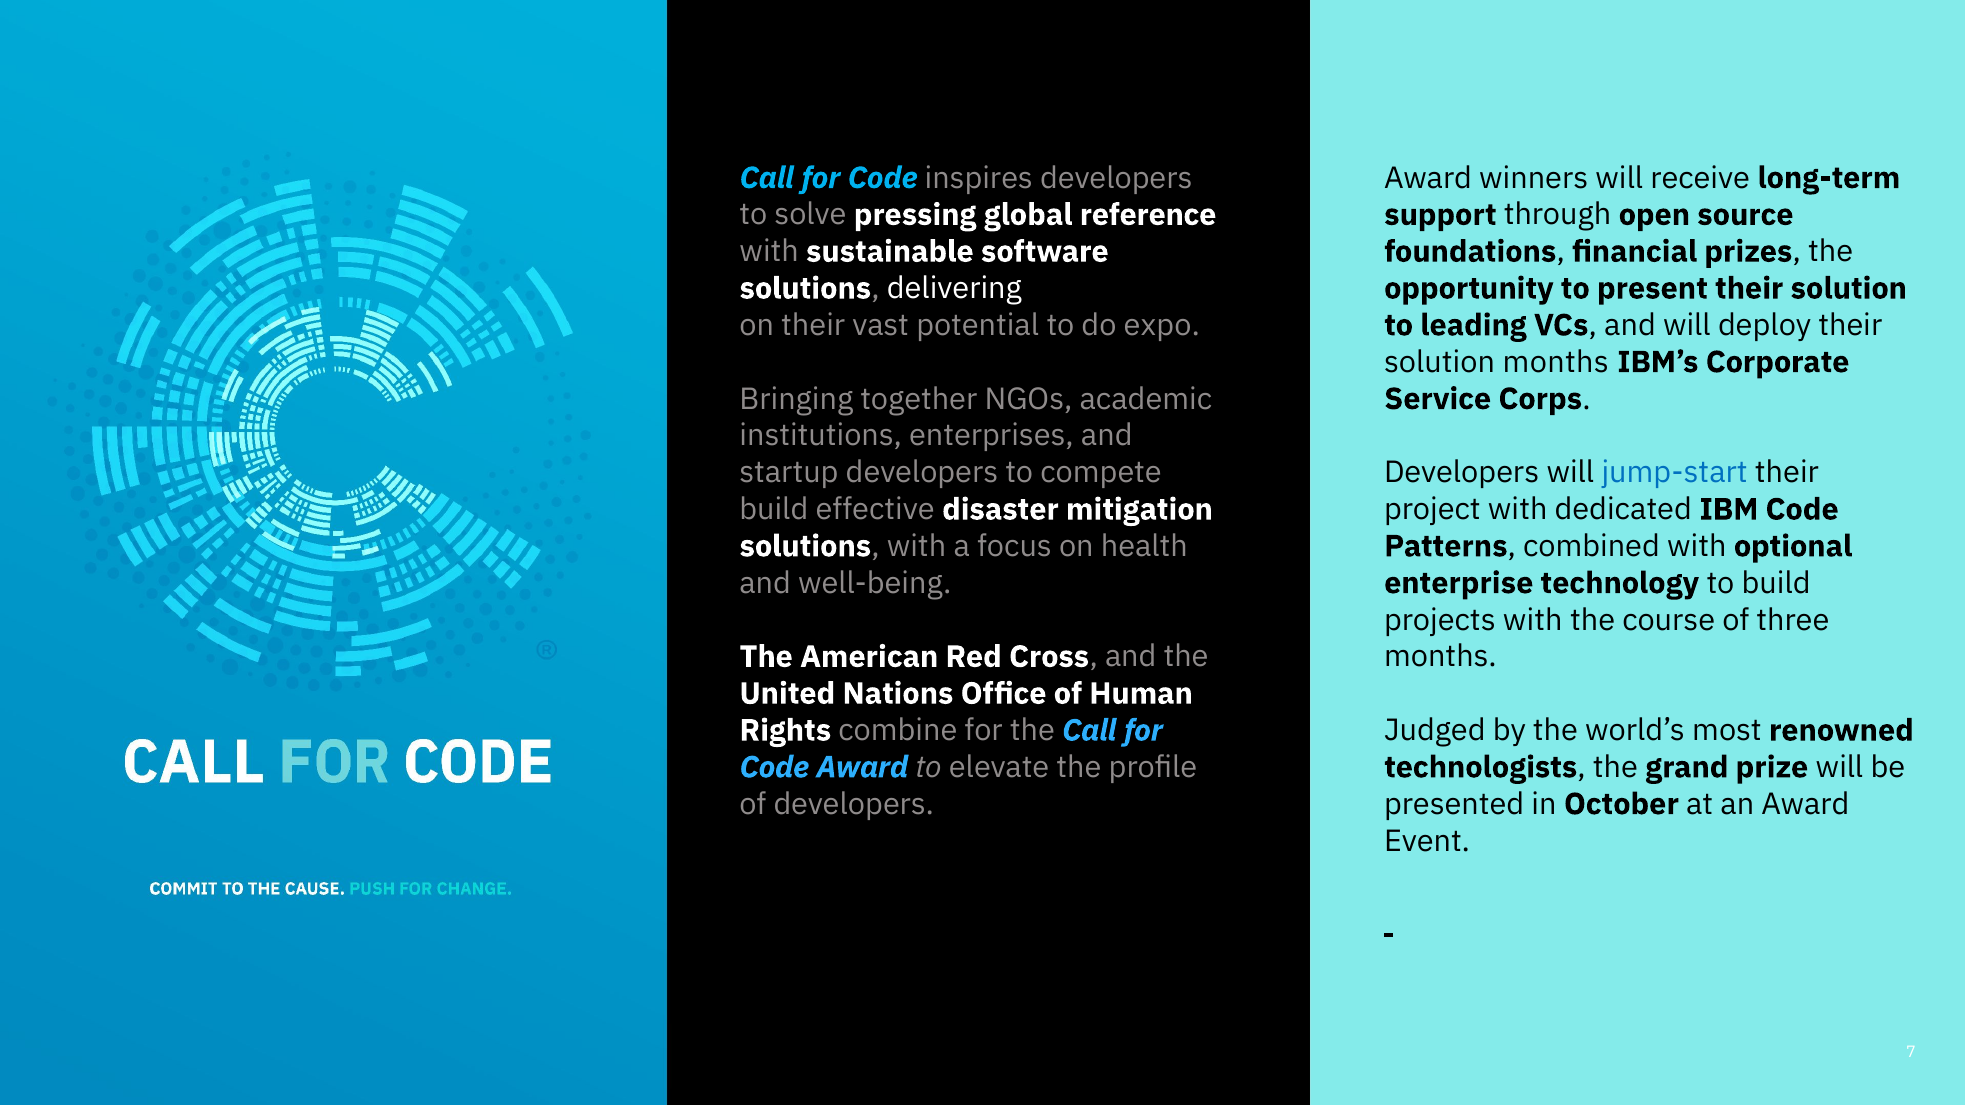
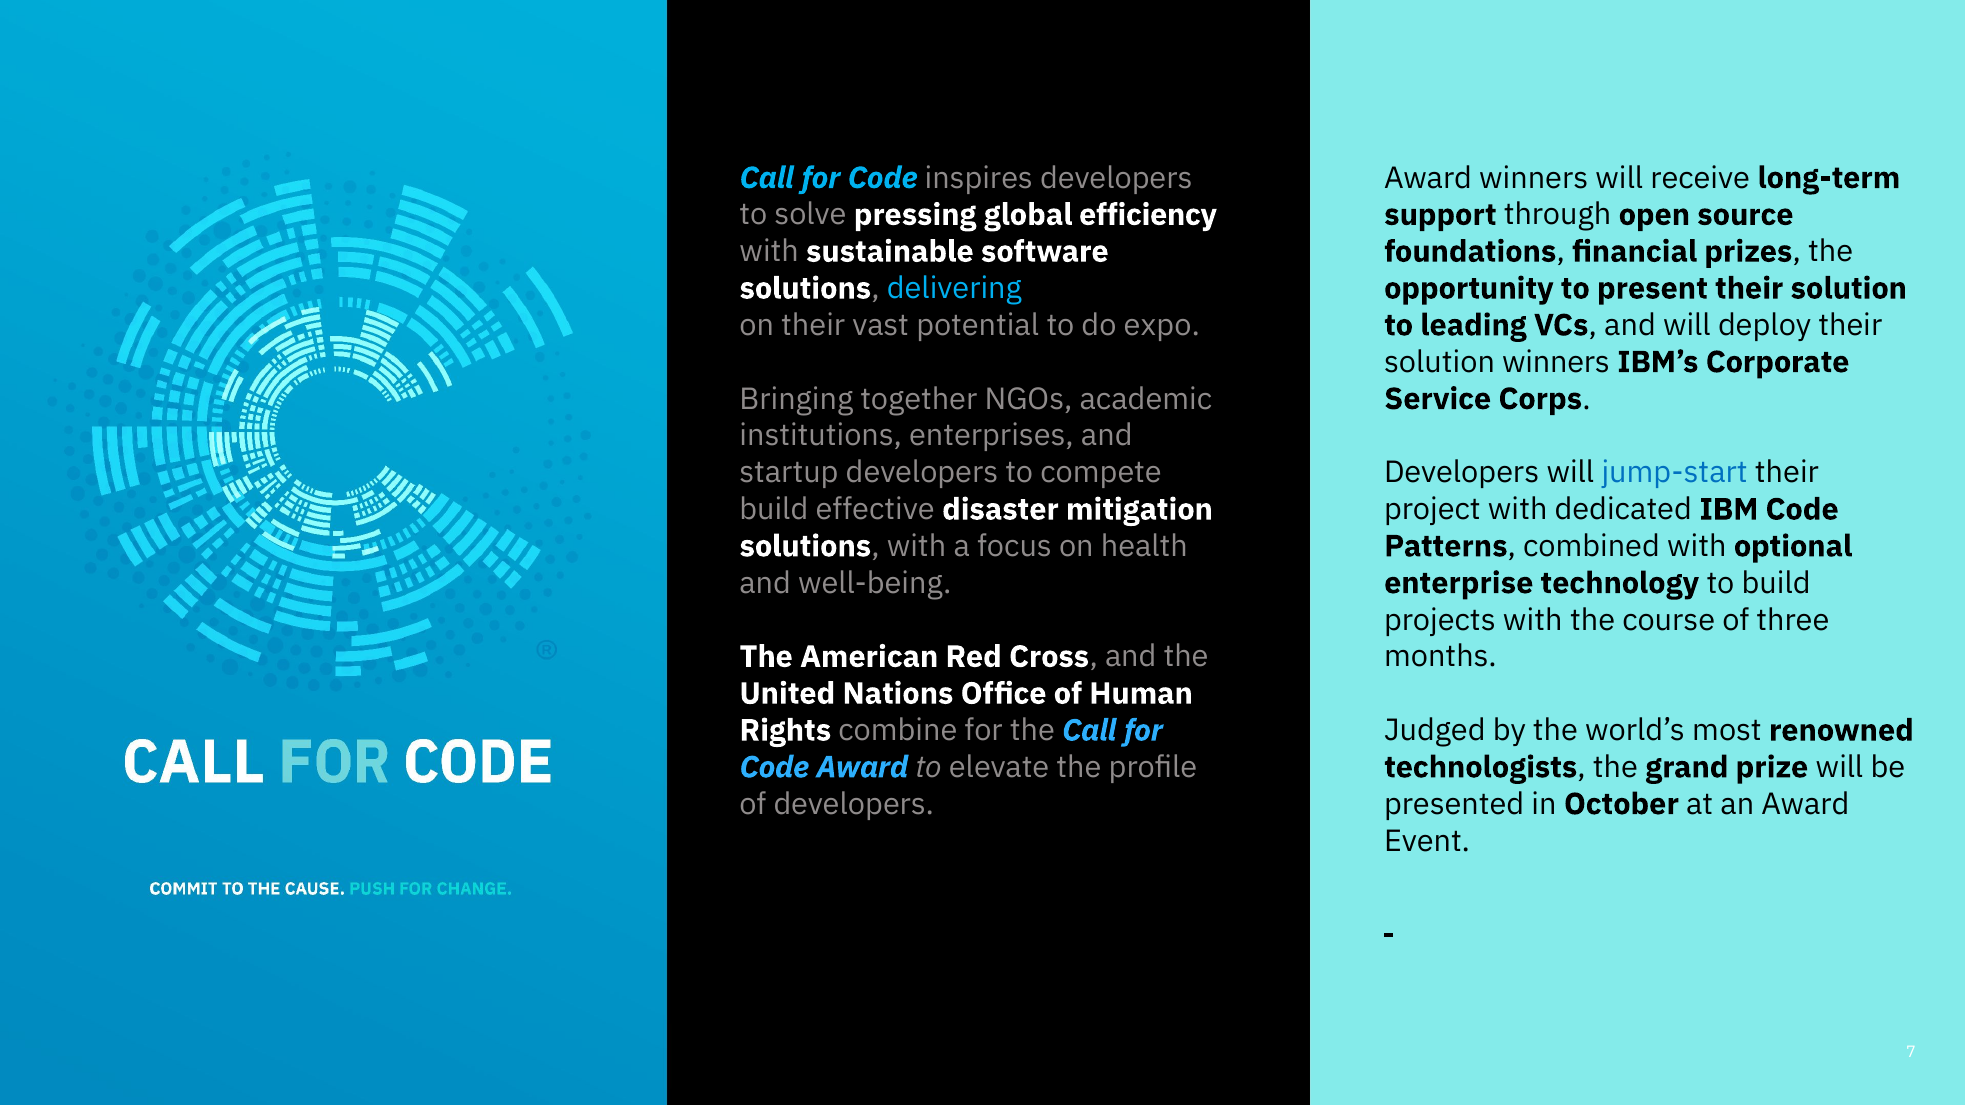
reference: reference -> efficiency (1148, 215)
delivering colour: white -> light blue (954, 289)
solution months: months -> winners (1556, 362)
